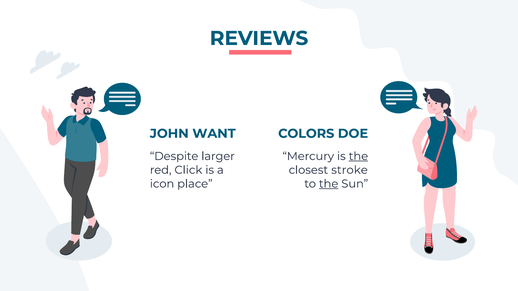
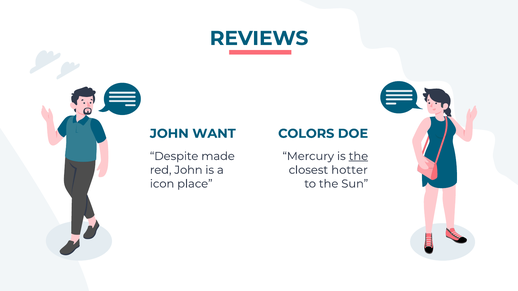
larger: larger -> made (218, 156)
red Click: Click -> John (188, 170)
stroke: stroke -> hotter (350, 170)
the underline: present -> none (329, 184)
